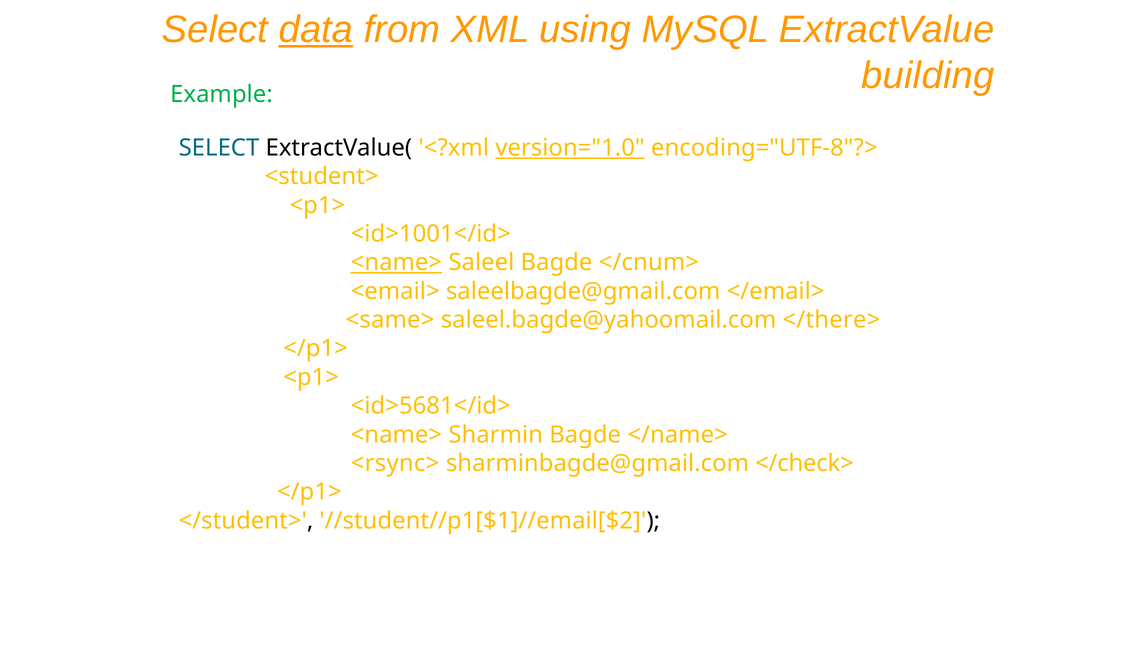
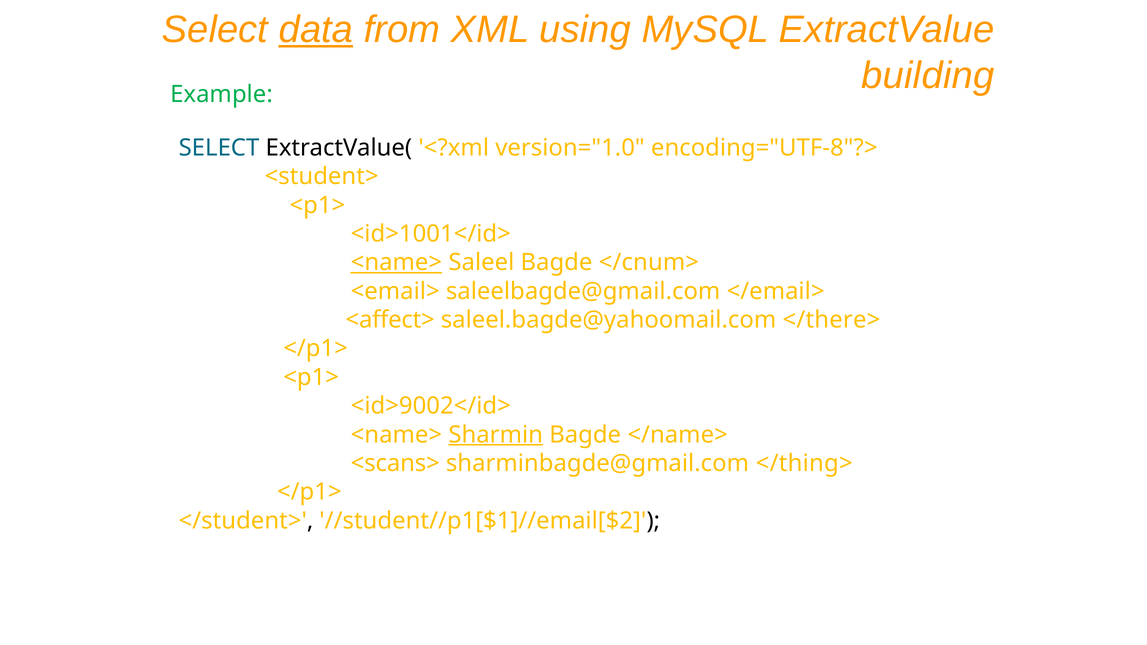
version="1.0 underline: present -> none (570, 148)
<same>: <same> -> <affect> (390, 320)
<id>5681</id>: <id>5681</id> -> <id>9002</id> (431, 406)
Sharmin underline: none -> present (496, 435)
<rsync>: <rsync> -> <scans> (395, 463)
</check>: </check> -> </thing> (804, 463)
